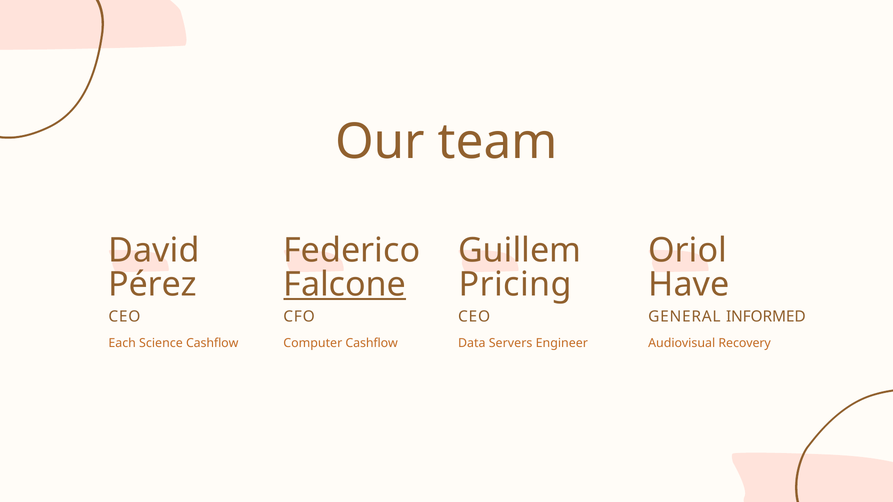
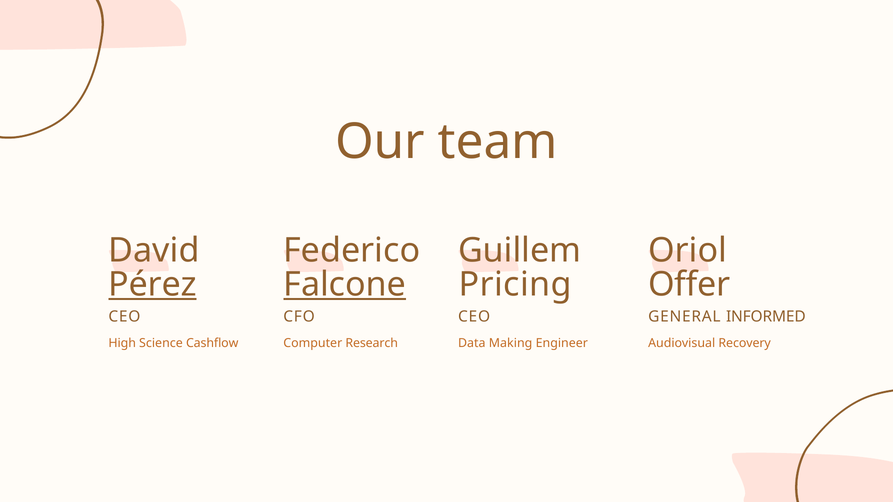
Pérez underline: none -> present (153, 285)
Have: Have -> Offer (689, 285)
Each: Each -> High (122, 343)
Computer Cashflow: Cashflow -> Research (372, 343)
Servers: Servers -> Making (511, 343)
